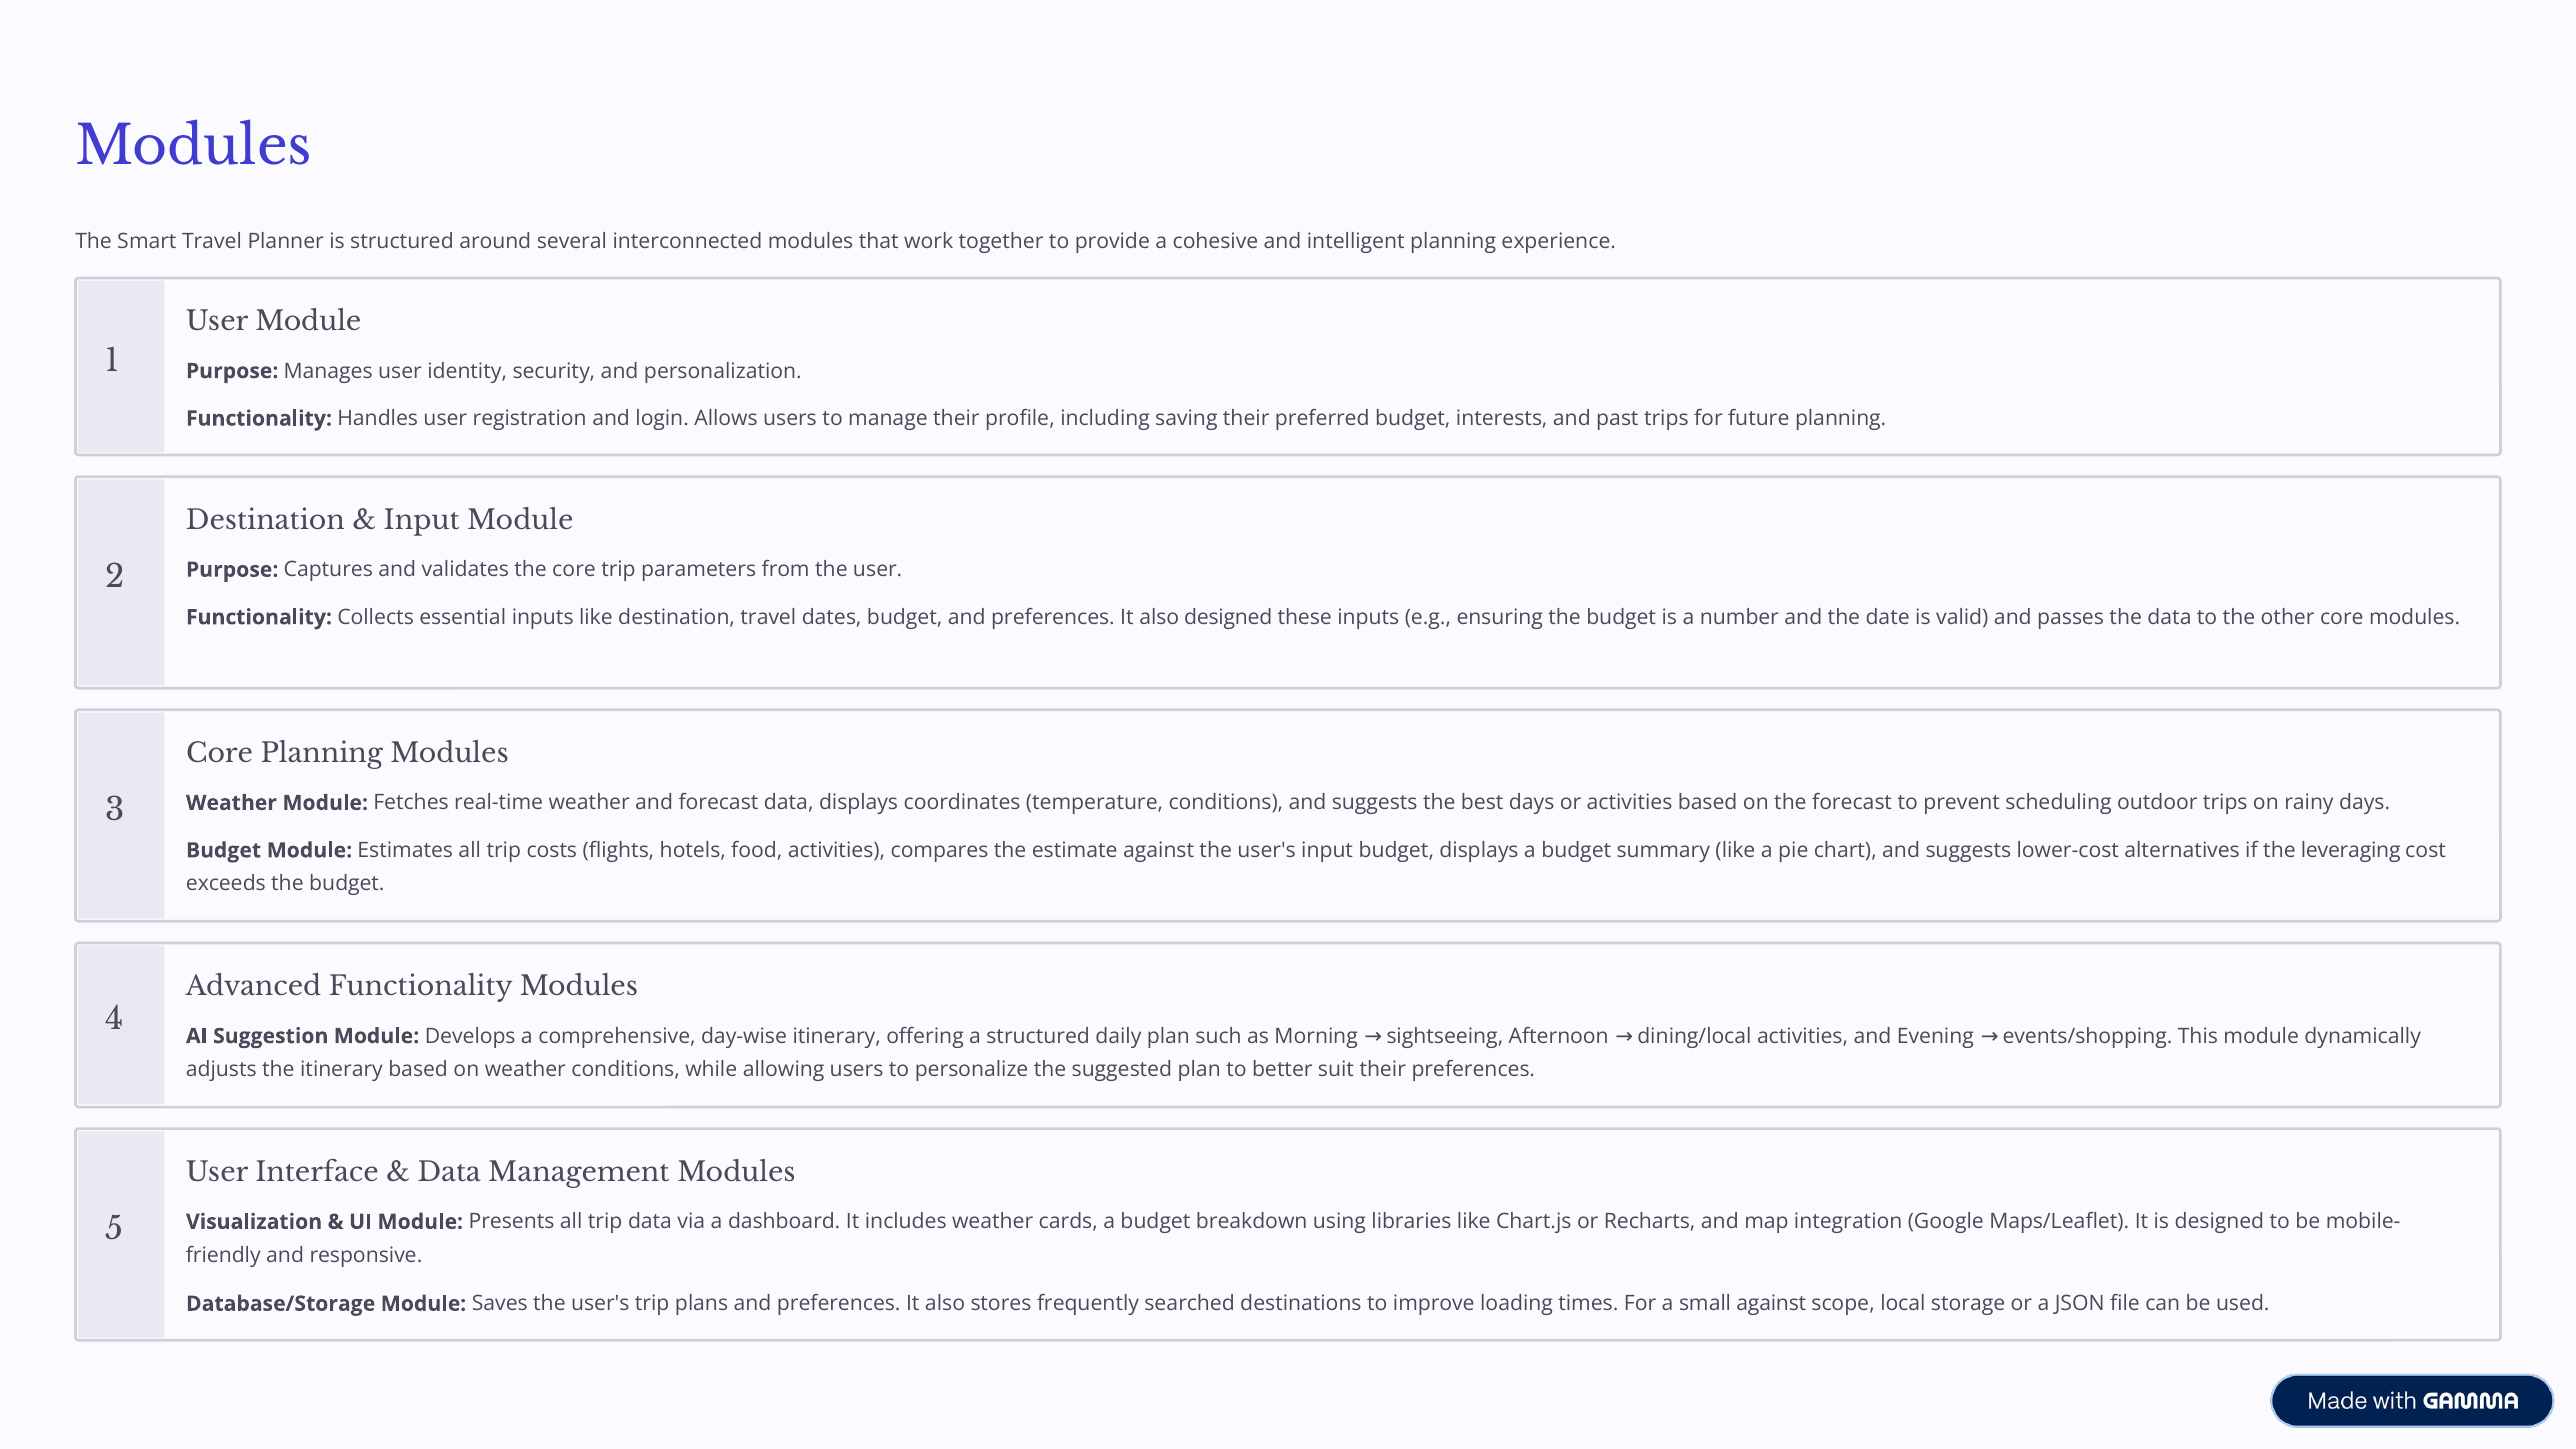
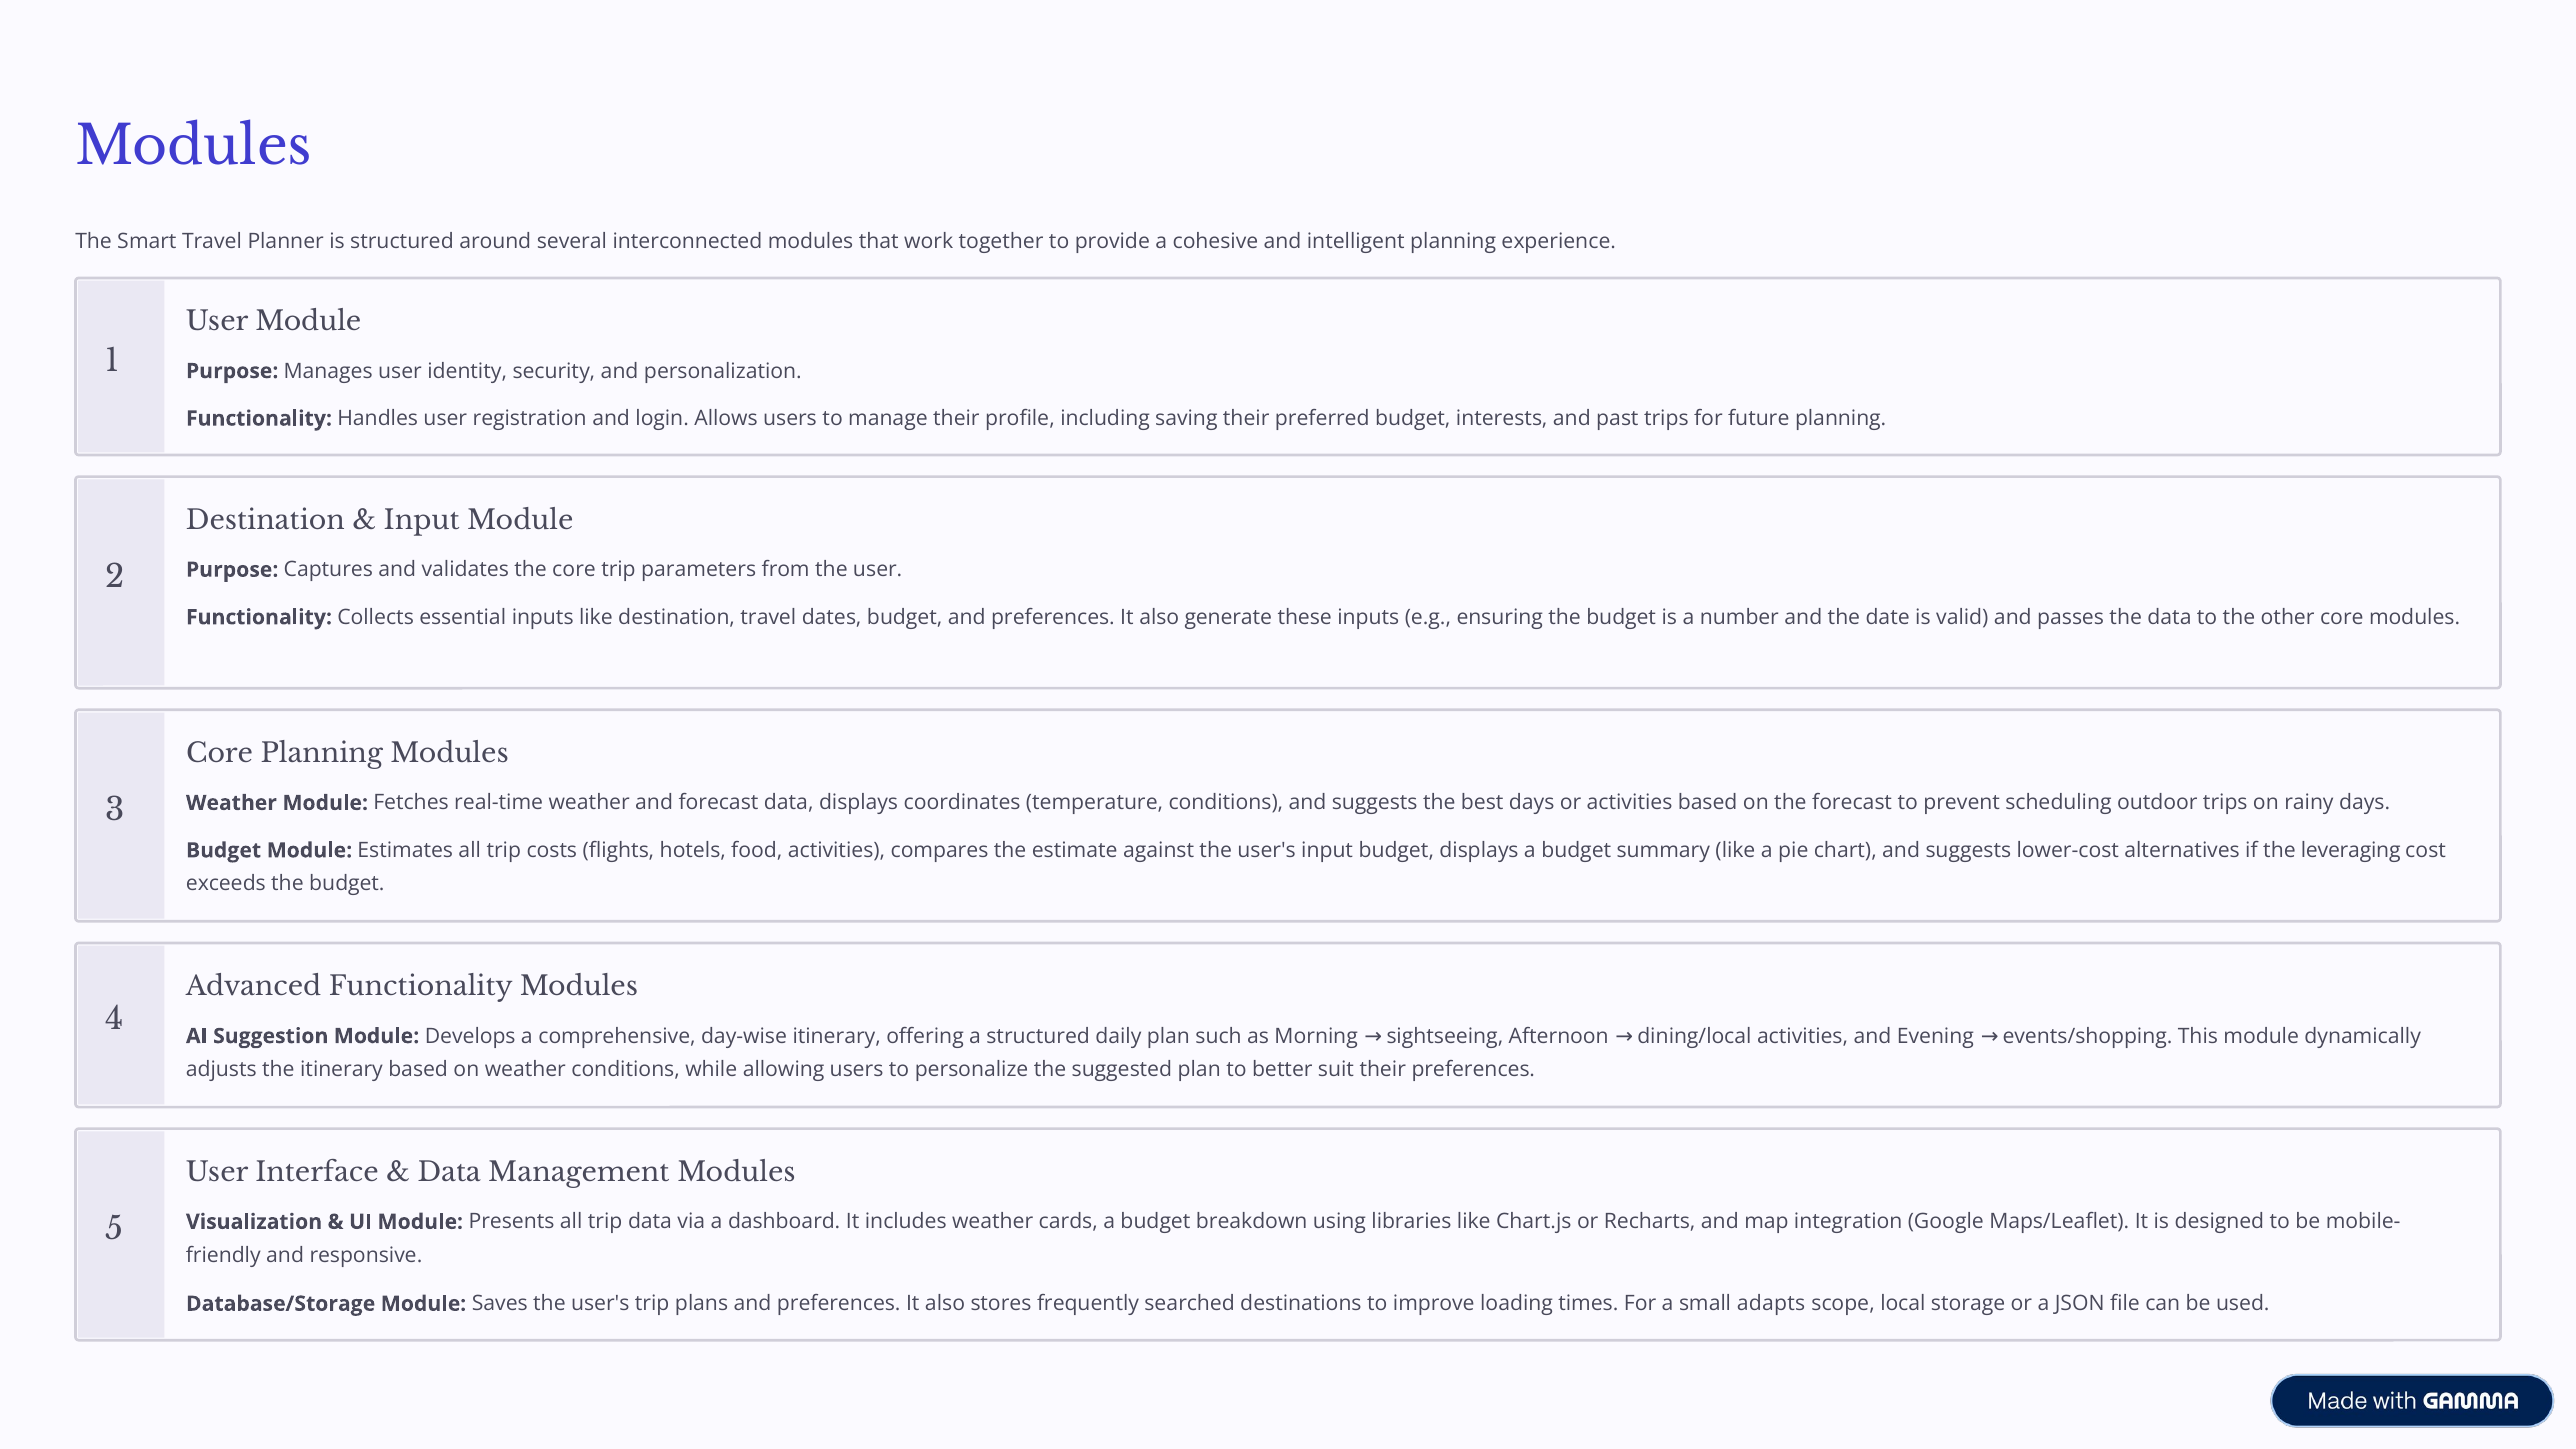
also designed: designed -> generate (1228, 617)
small against: against -> adapts (1771, 1304)
